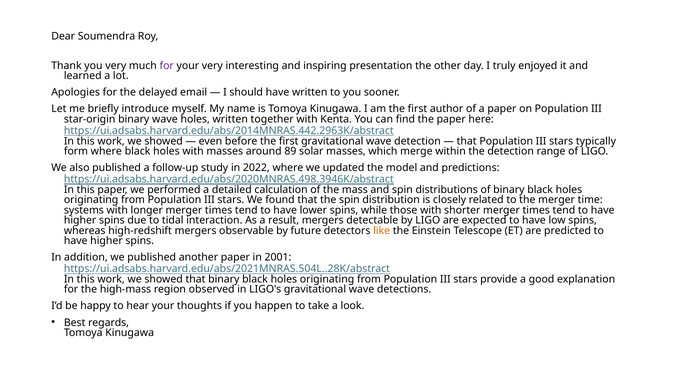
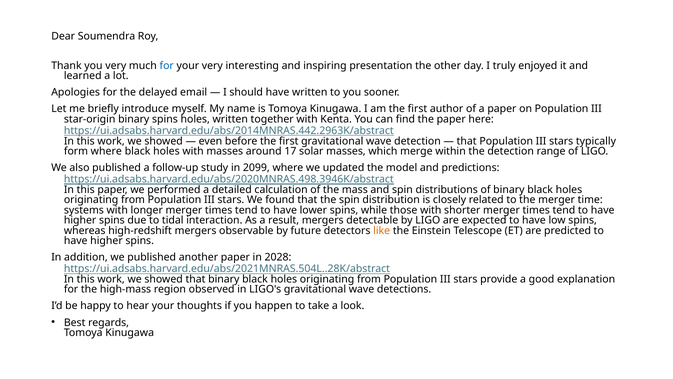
for colour: purple -> blue (167, 66)
binary wave: wave -> spins (165, 119)
89: 89 -> 17 (290, 151)
2022: 2022 -> 2099 (256, 168)
2001: 2001 -> 2028 (278, 257)
